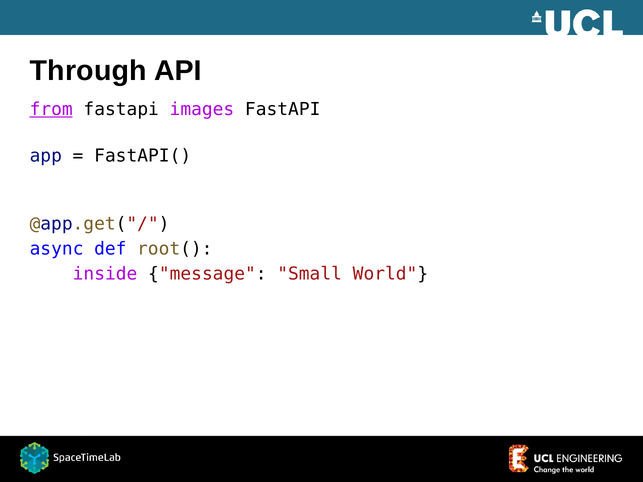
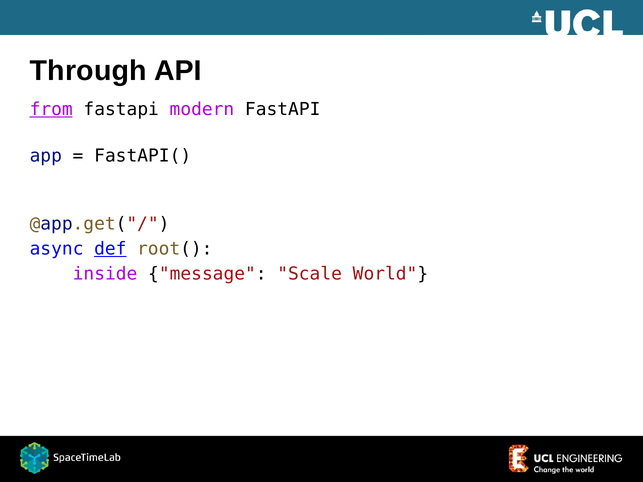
images: images -> modern (202, 109)
def underline: none -> present (110, 249)
Small: Small -> Scale (310, 274)
